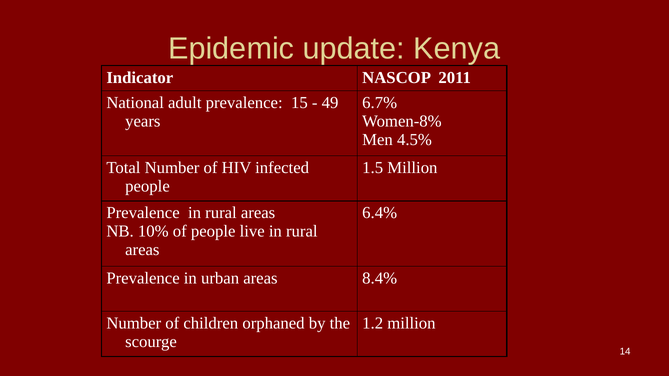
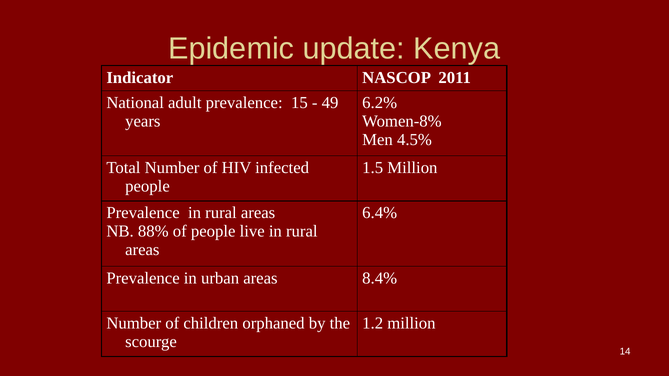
6.7%: 6.7% -> 6.2% (380, 103)
10%: 10% -> 88% (153, 232)
